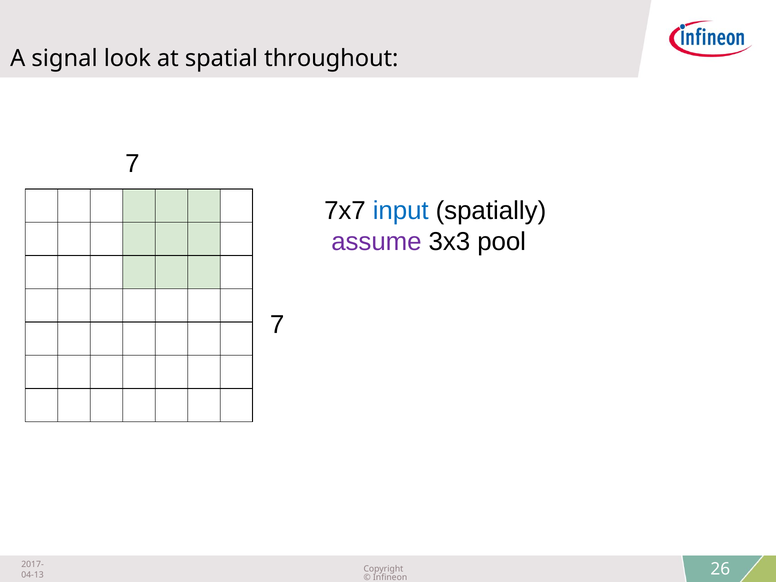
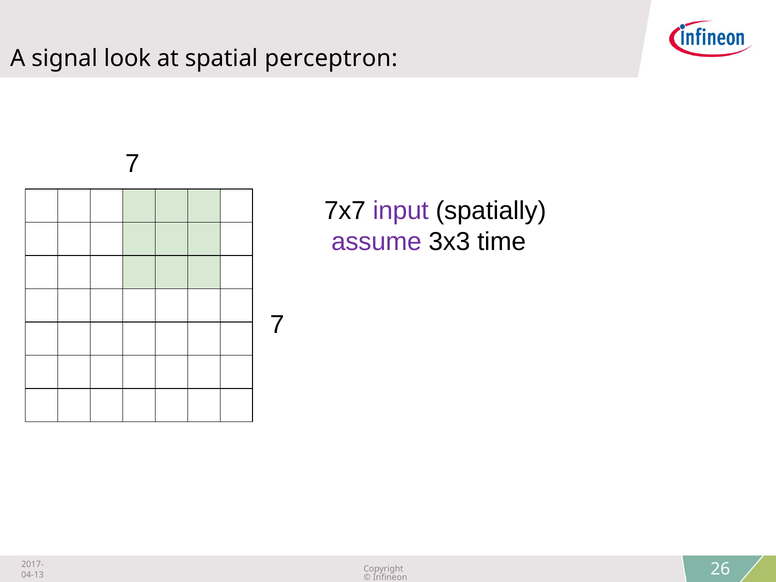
throughout: throughout -> perceptron (331, 58)
input colour: blue -> purple (401, 211)
pool: pool -> time (502, 242)
